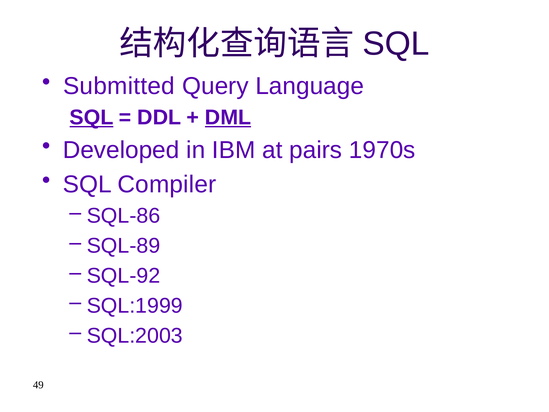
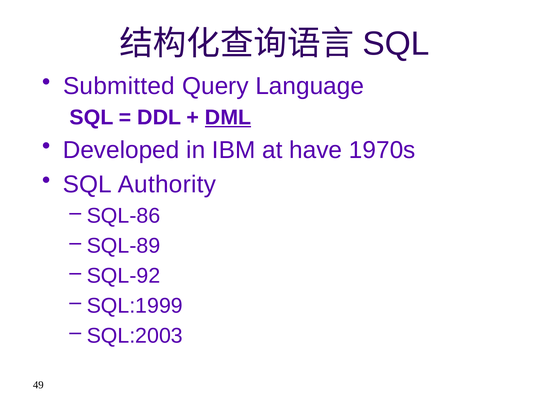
SQL underline: present -> none (92, 118)
pairs: pairs -> have (316, 150)
Compiler: Compiler -> Authority (167, 184)
